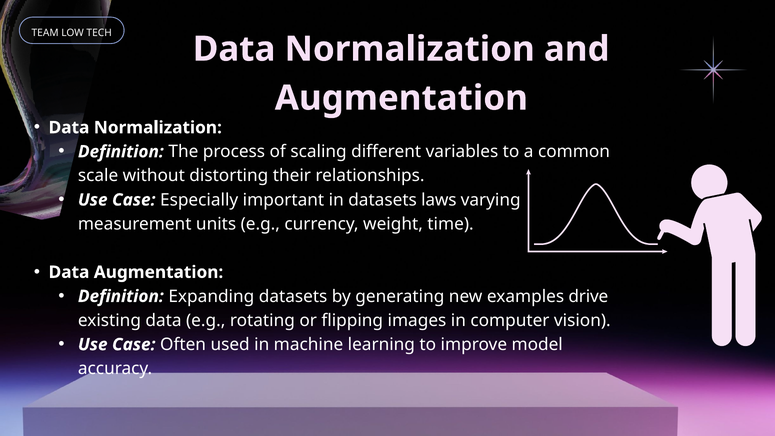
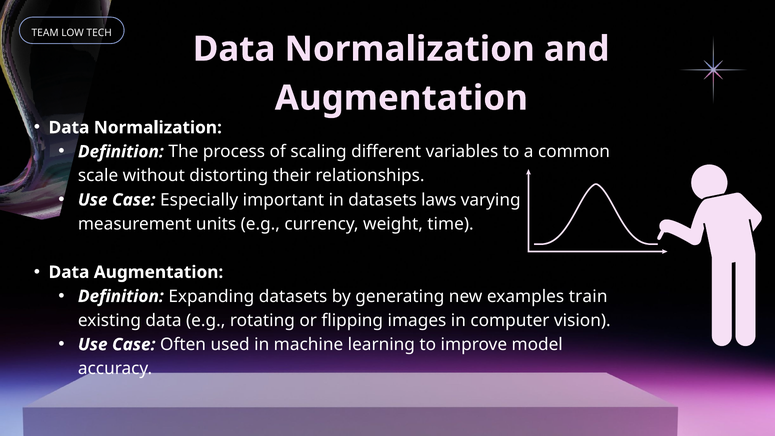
drive: drive -> train (588, 296)
